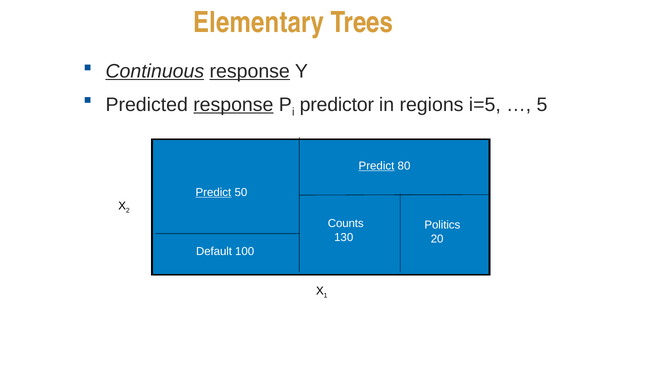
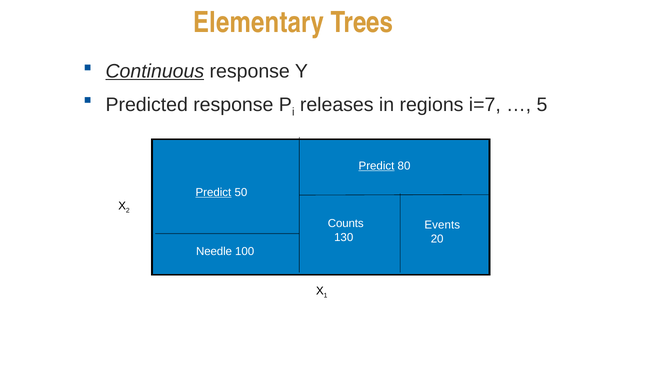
response underline: present -> none (250, 71)
response underline: present -> none (233, 105)
predictor: predictor -> releases (337, 105)
i=5: i=5 -> i=7 (485, 105)
Politics: Politics -> Events (442, 225)
Default: Default -> Needle (214, 252)
